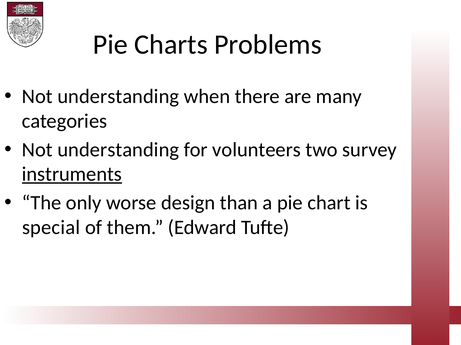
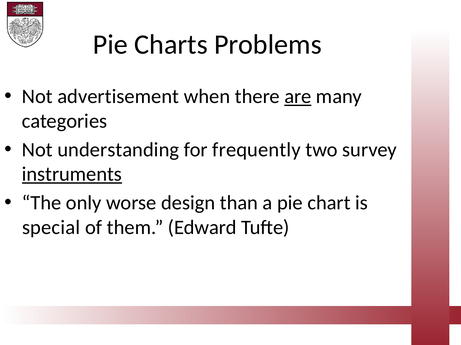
understanding: understanding -> advertisement (118, 97)
are underline: none -> present (298, 97)
volunteers: volunteers -> frequently (256, 150)
